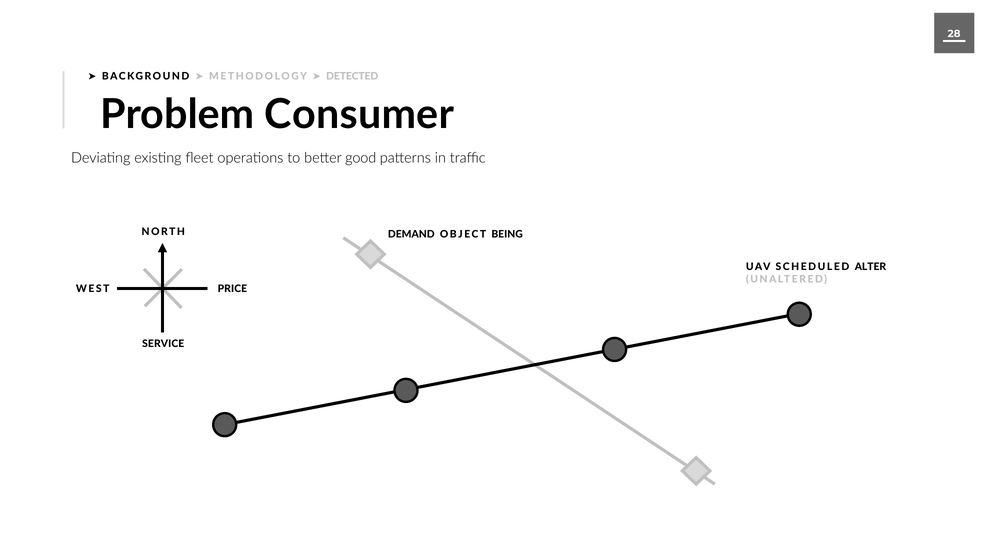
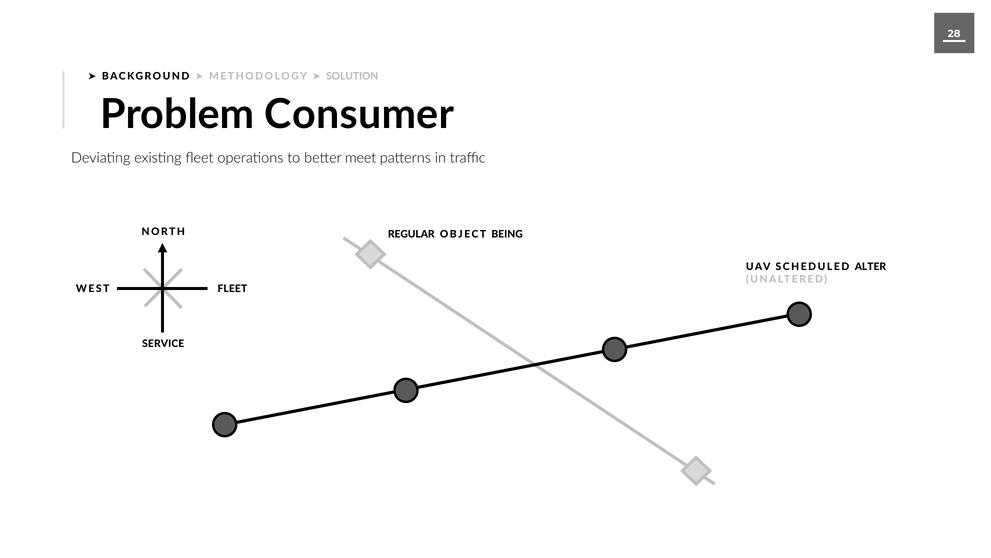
DETECTED: DETECTED -> SOLUTION (352, 76)
good: good -> meet (361, 158)
DEMAND: DEMAND -> REGULAR (411, 234)
PRICE: PRICE -> FLEET (232, 289)
